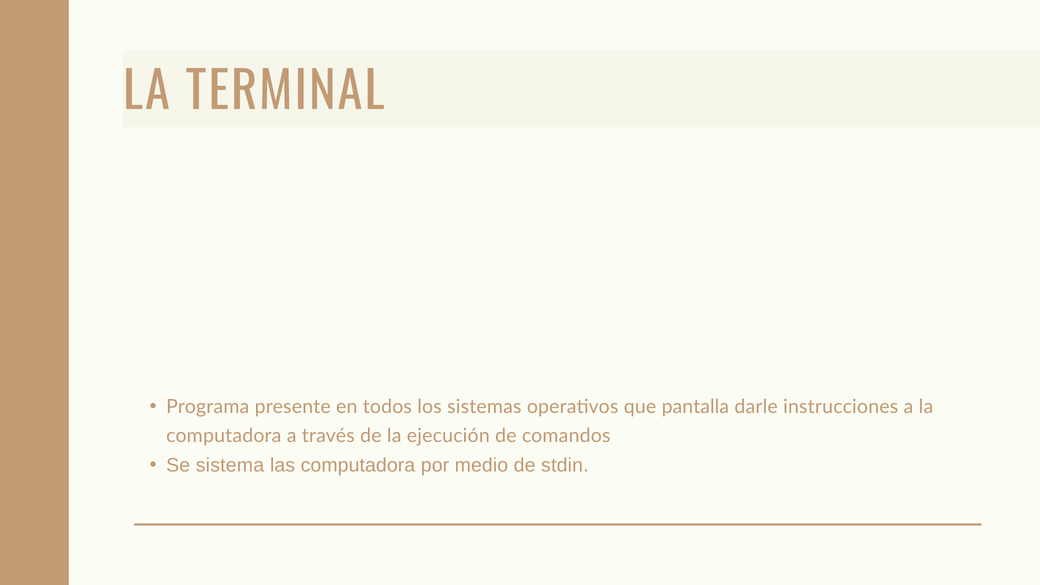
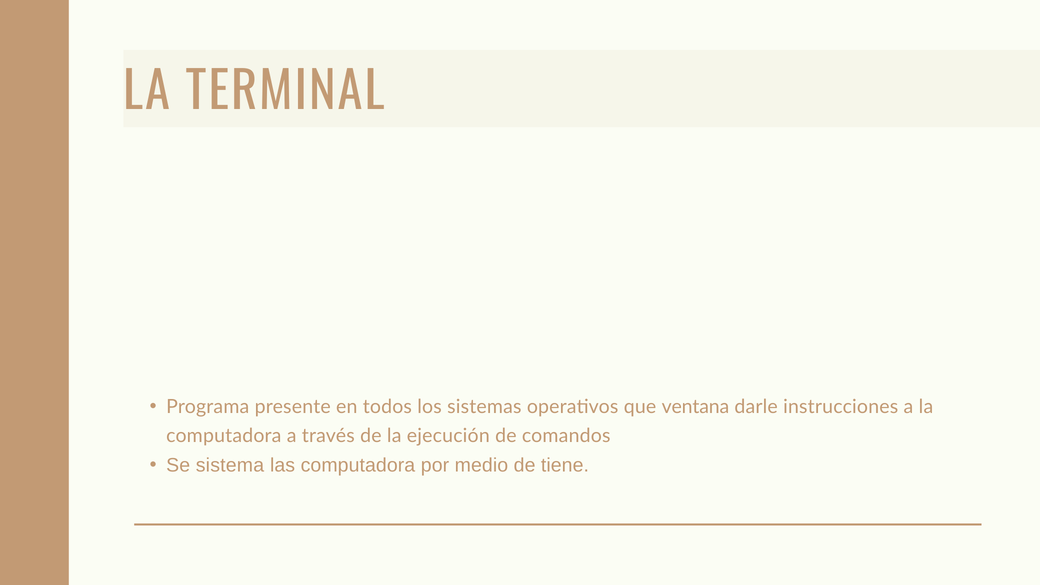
pantalla: pantalla -> ventana (695, 407)
stdin: stdin -> tiene (565, 465)
